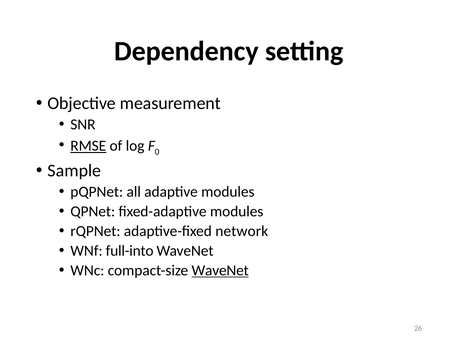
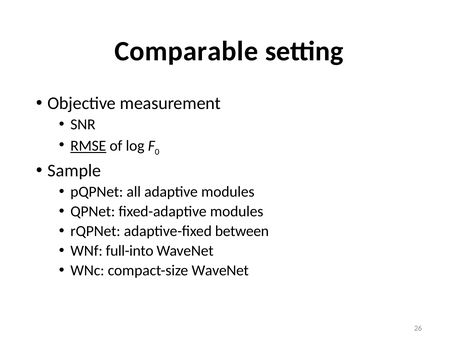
Dependency: Dependency -> Comparable (186, 51)
network: network -> between (242, 231)
WaveNet underline: present -> none (220, 270)
